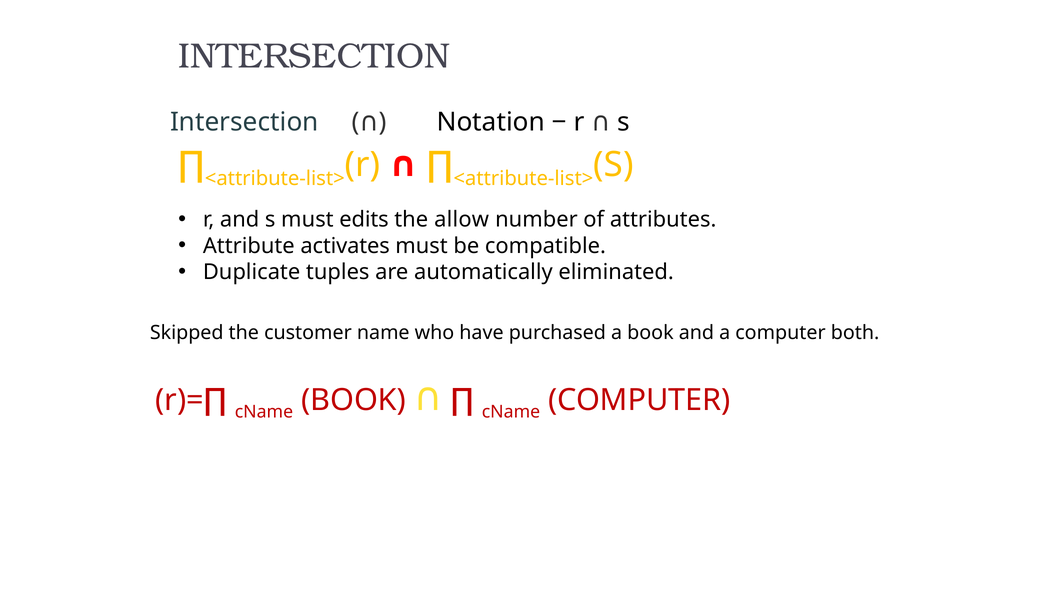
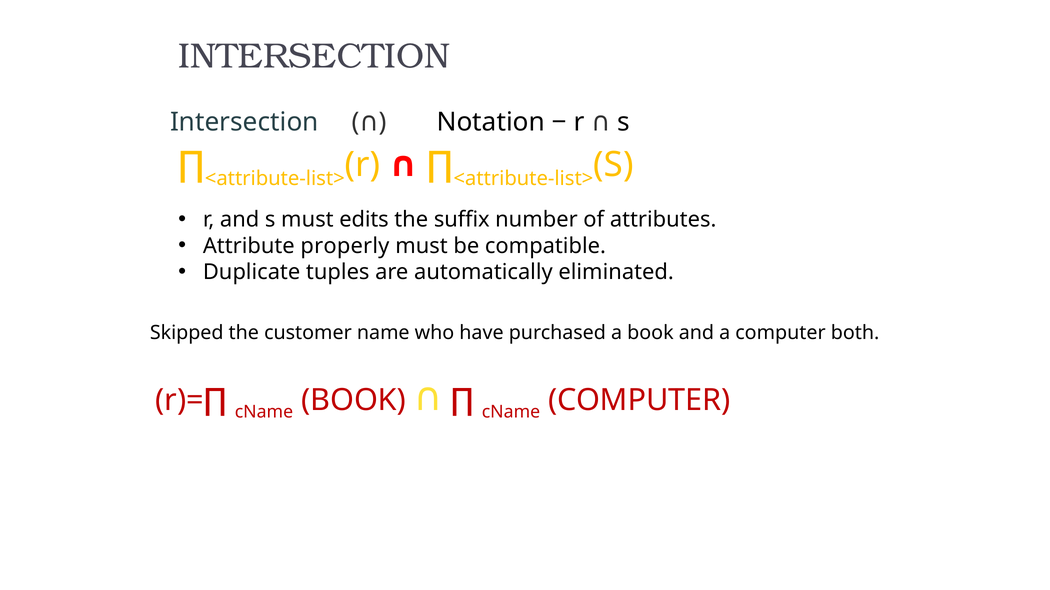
allow: allow -> suffix (462, 220)
activates: activates -> properly (345, 246)
